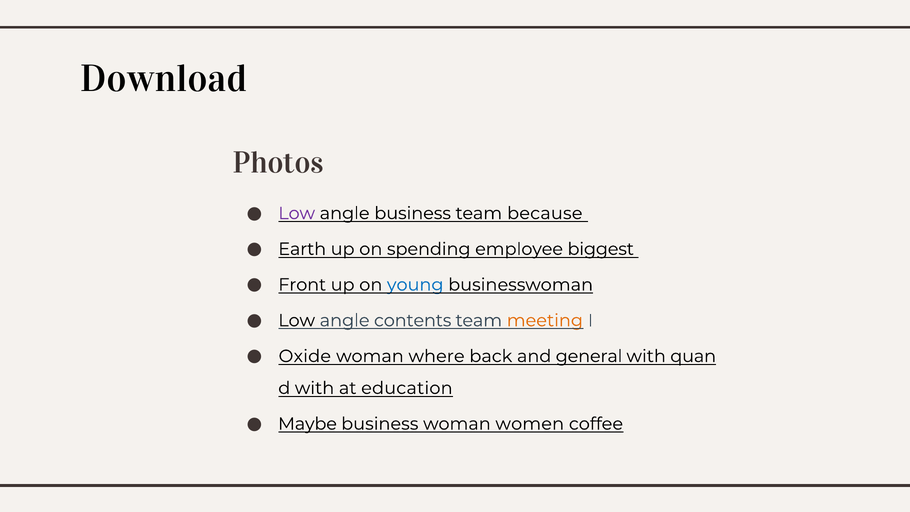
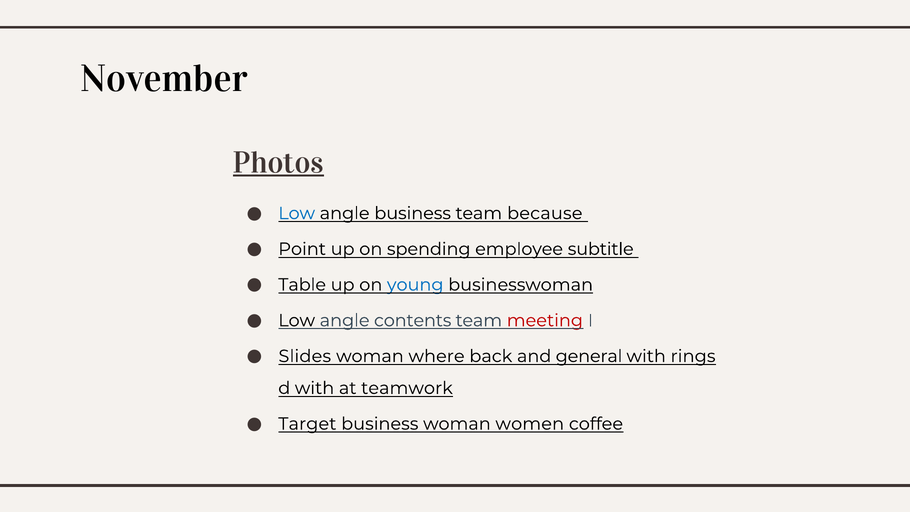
Download: Download -> November (164, 79)
Photos underline: none -> present (278, 162)
Low colour: purple -> blue (297, 213)
Earth: Earth -> Point (302, 249)
biggest: biggest -> subtitle (601, 249)
Front: Front -> Table (302, 285)
meeting colour: orange -> red (545, 320)
Oxide: Oxide -> Slides (305, 356)
quan: quan -> rings (693, 356)
education: education -> teamwork (407, 388)
Maybe: Maybe -> Target (307, 424)
